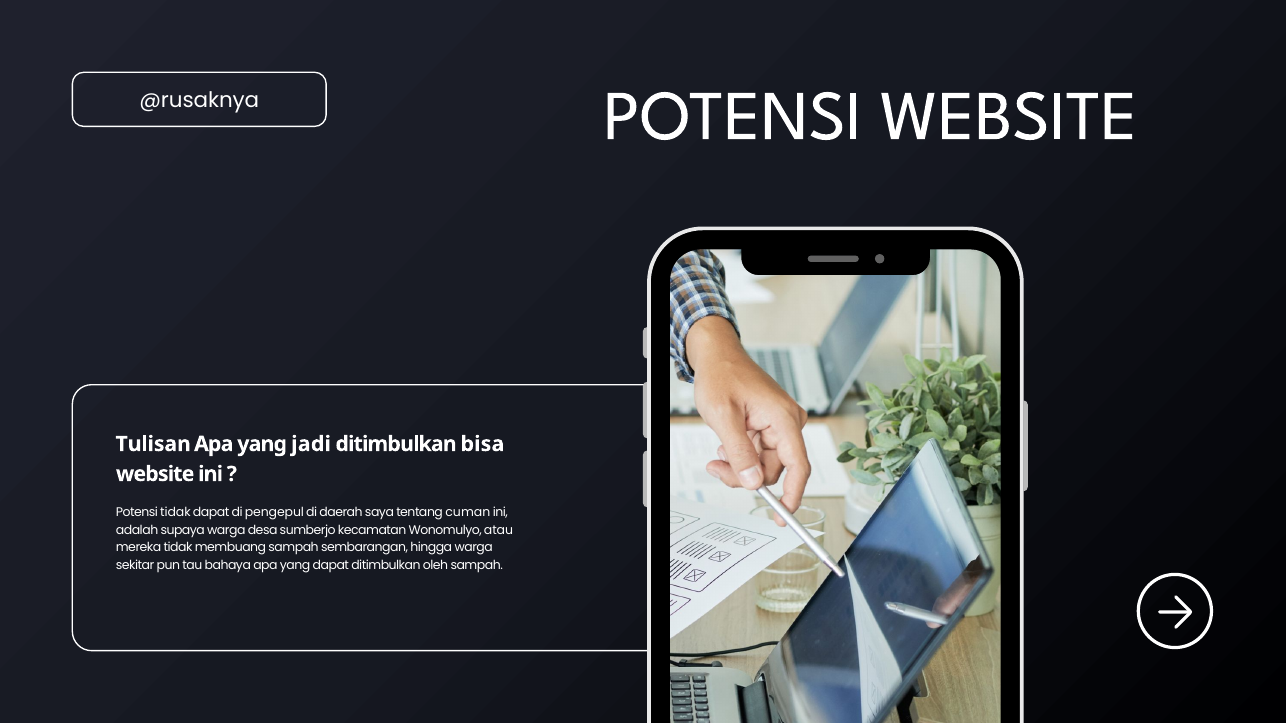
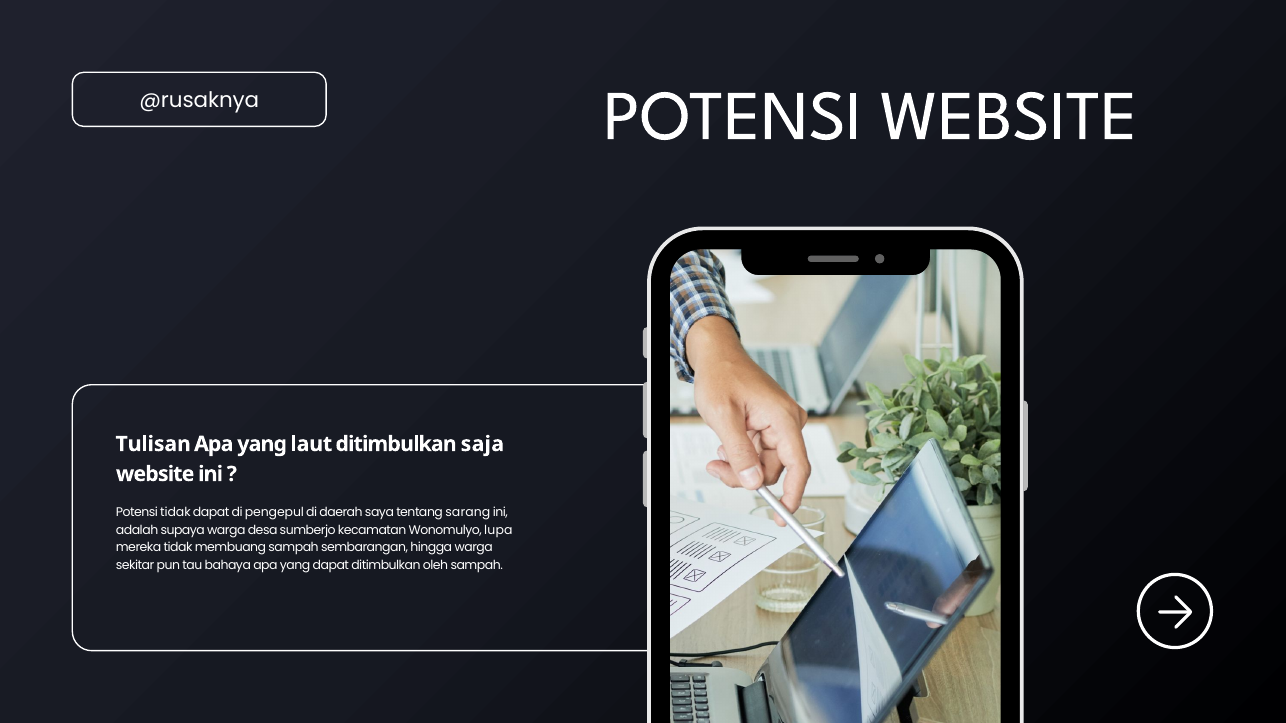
jadi: jadi -> laut (311, 444)
bisa: bisa -> saja (482, 444)
cuman: cuman -> sarang (468, 513)
atau: atau -> lupa (498, 530)
